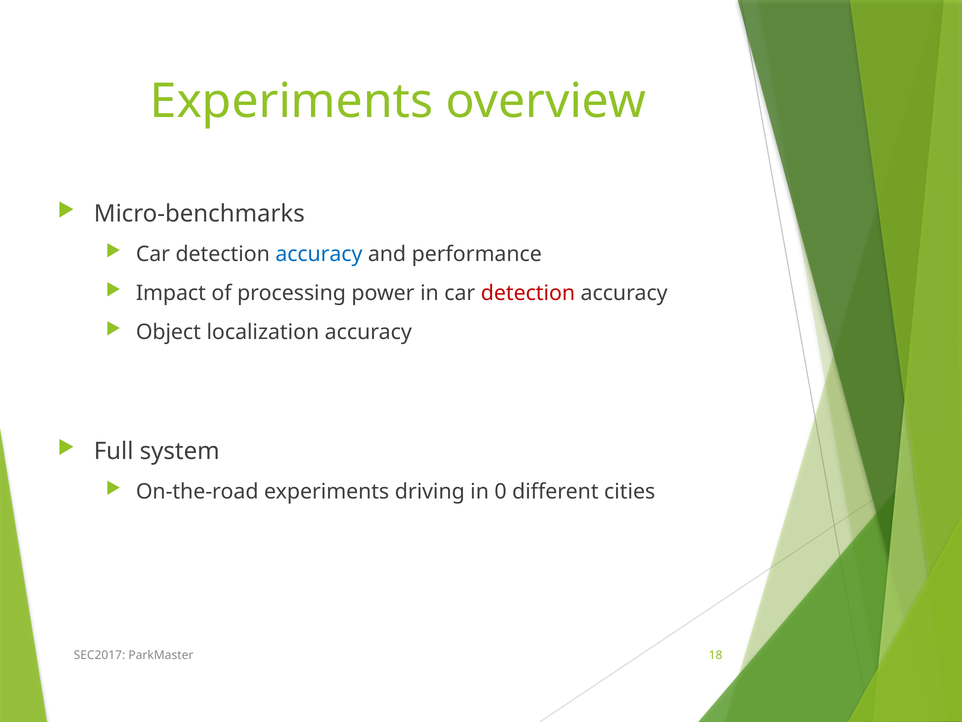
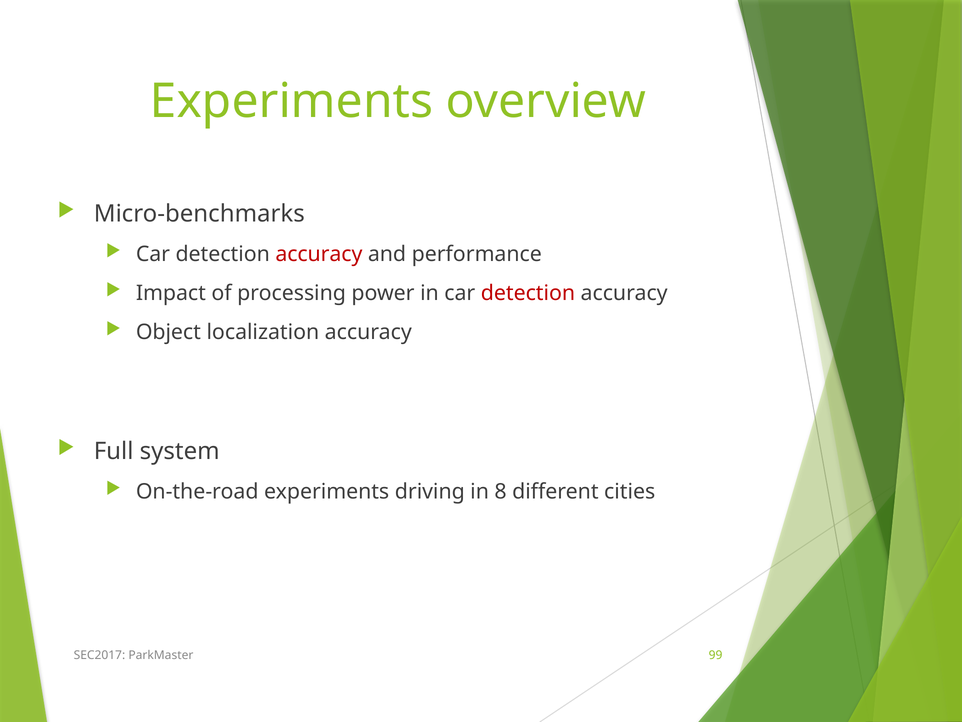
accuracy colour: blue -> red (319, 254)
0: 0 -> 8 (501, 491)
18: 18 -> 99 (716, 655)
